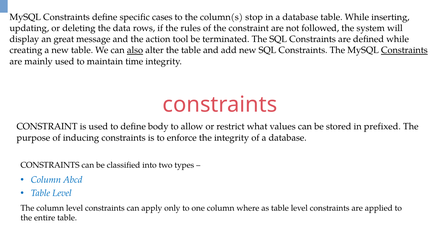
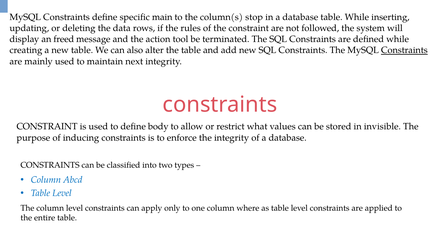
cases: cases -> main (162, 17)
great: great -> freed (64, 39)
also underline: present -> none (135, 50)
time: time -> next (134, 61)
prefixed: prefixed -> invisible (382, 126)
